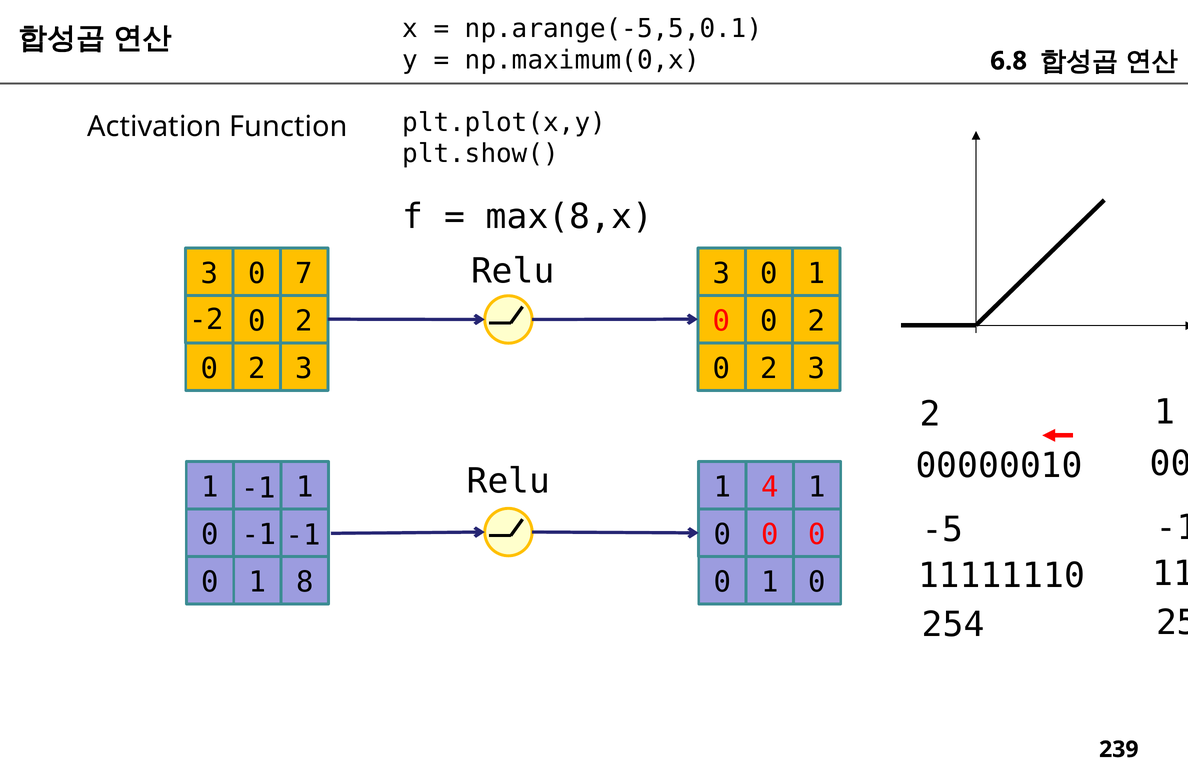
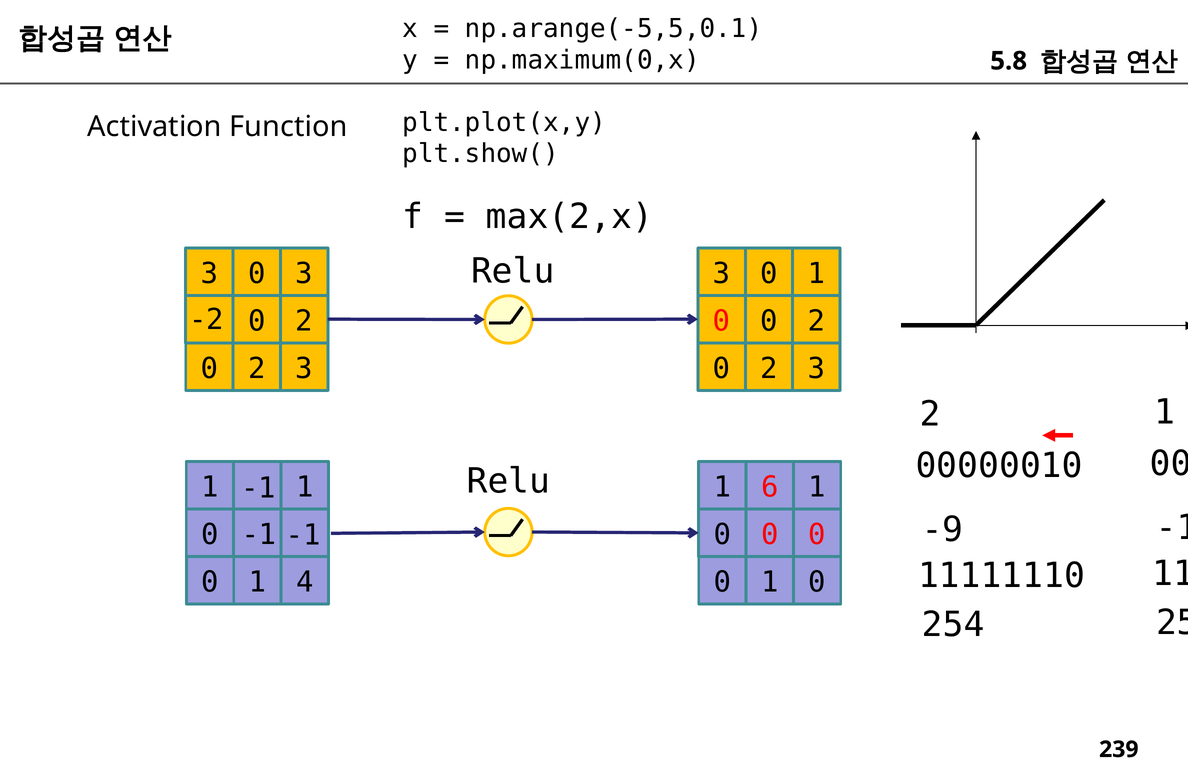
6.8: 6.8 -> 5.8 (1009, 61)
max(8,x: max(8,x -> max(2,x (569, 216)
3 0 7: 7 -> 3 (304, 274)
4: 4 -> 6 (770, 487)
-5: -5 -> -9 (942, 529)
8: 8 -> 4 (305, 582)
